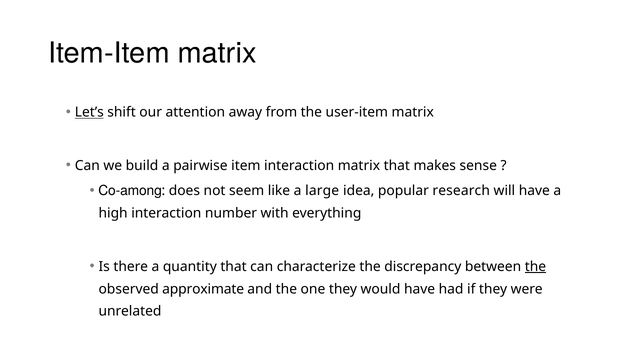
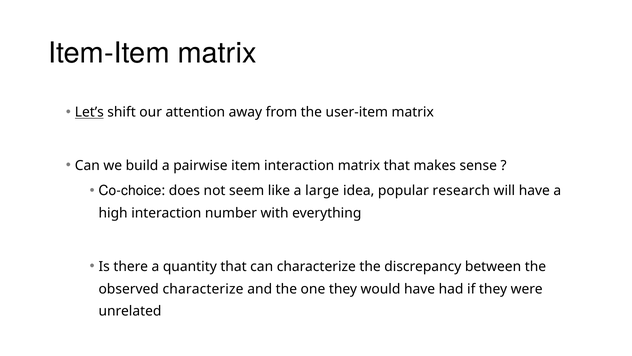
Co-among: Co-among -> Co-choice (130, 191)
the underline: present -> none (535, 266)
observed approximate: approximate -> characterize (203, 289)
